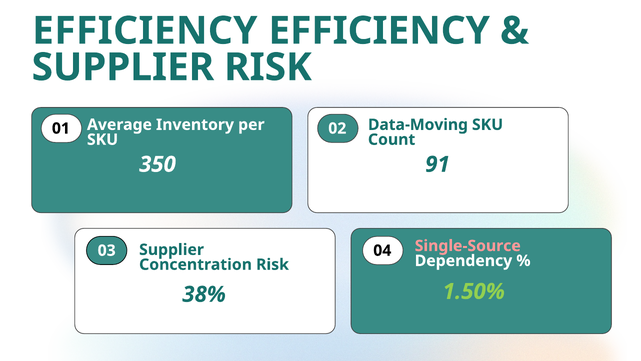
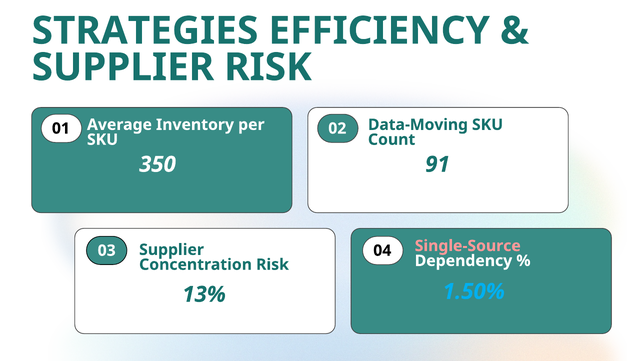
EFFICIENCY: EFFICIENCY -> STRATEGIES (145, 31)
1.50% colour: light green -> light blue (474, 291)
38%: 38% -> 13% (204, 294)
